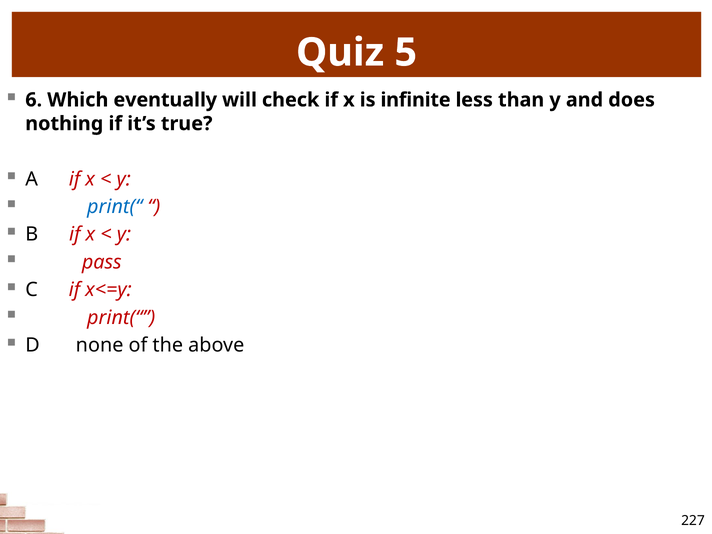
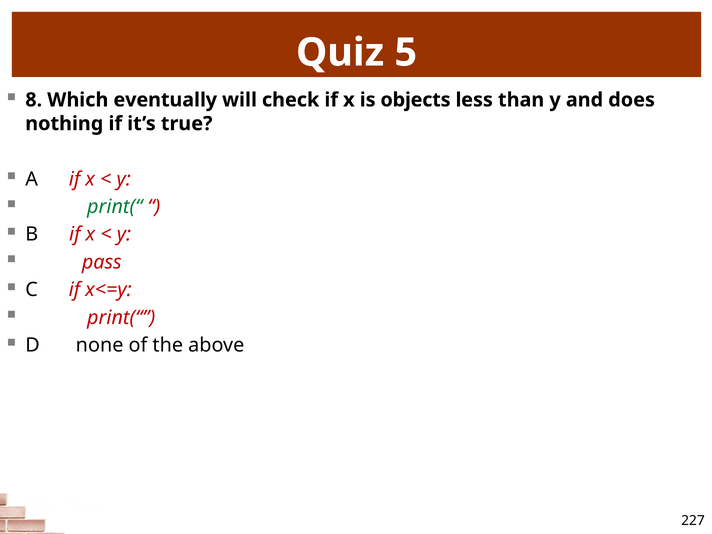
6: 6 -> 8 (34, 100)
infinite: infinite -> objects (416, 100)
print(“ colour: blue -> green (115, 207)
